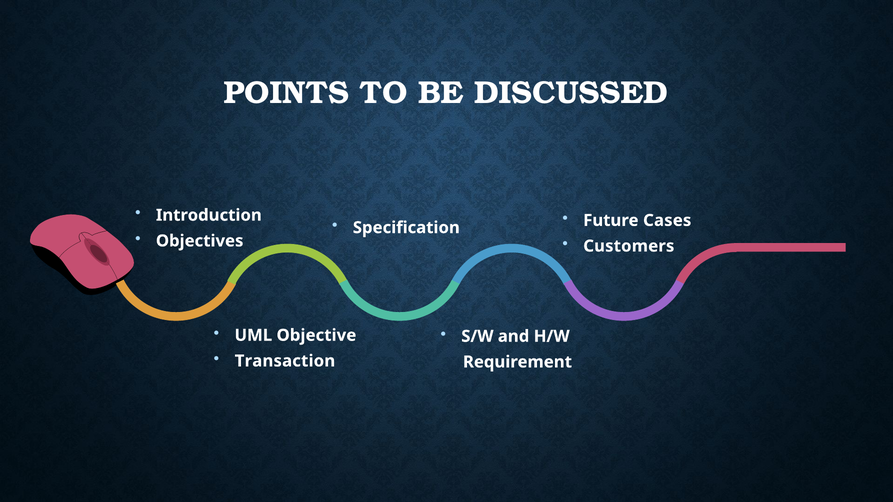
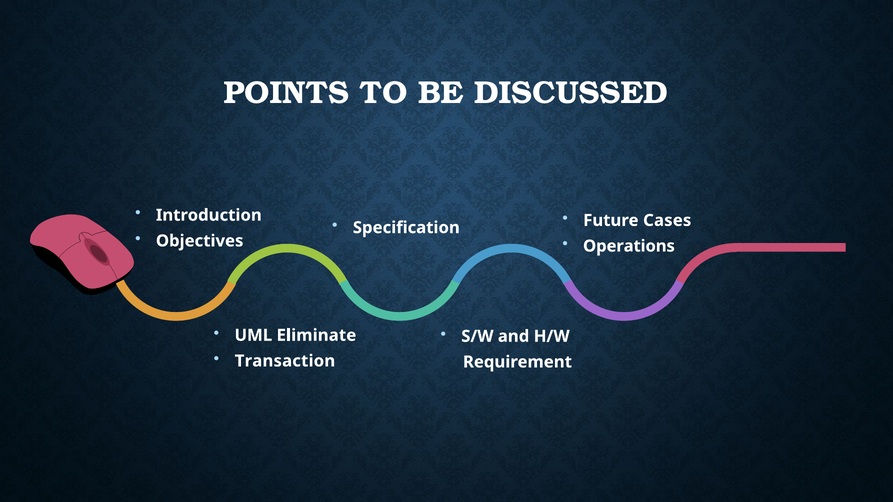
Customers: Customers -> Operations (629, 246)
Objective: Objective -> Eliminate (316, 335)
